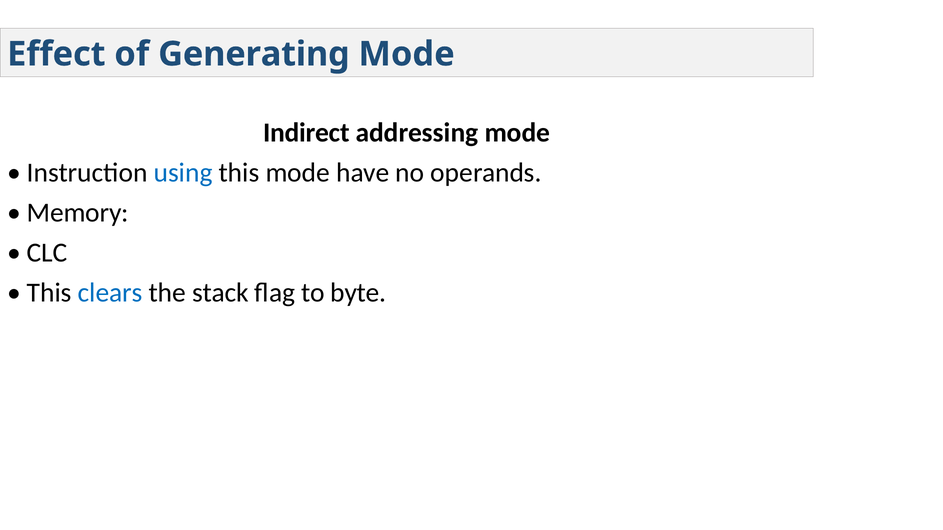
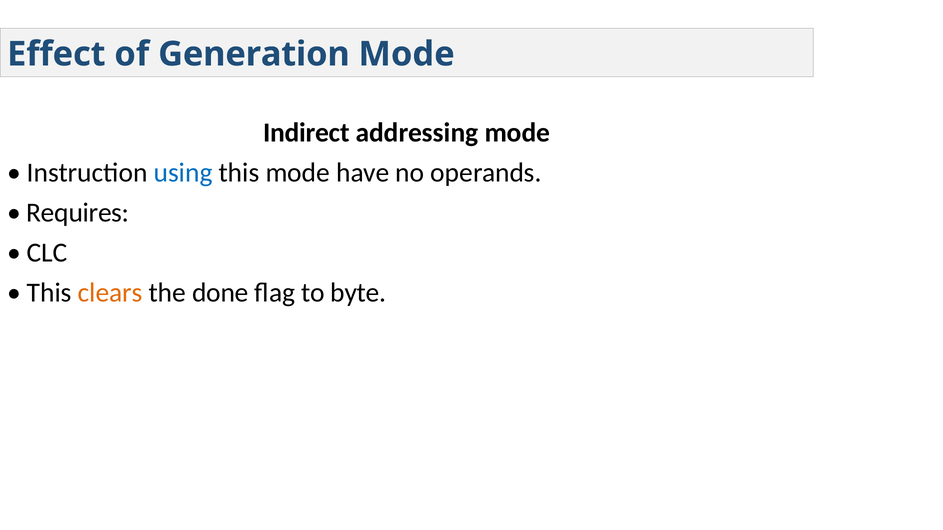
Generating: Generating -> Generation (254, 54)
Memory: Memory -> Requires (78, 213)
clears colour: blue -> orange (110, 293)
stack: stack -> done (220, 293)
